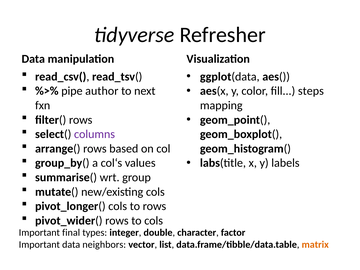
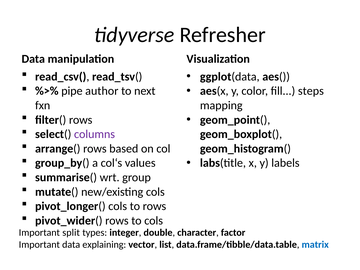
final: final -> split (71, 233)
neighbors: neighbors -> explaining (104, 245)
matrix colour: orange -> blue (315, 245)
